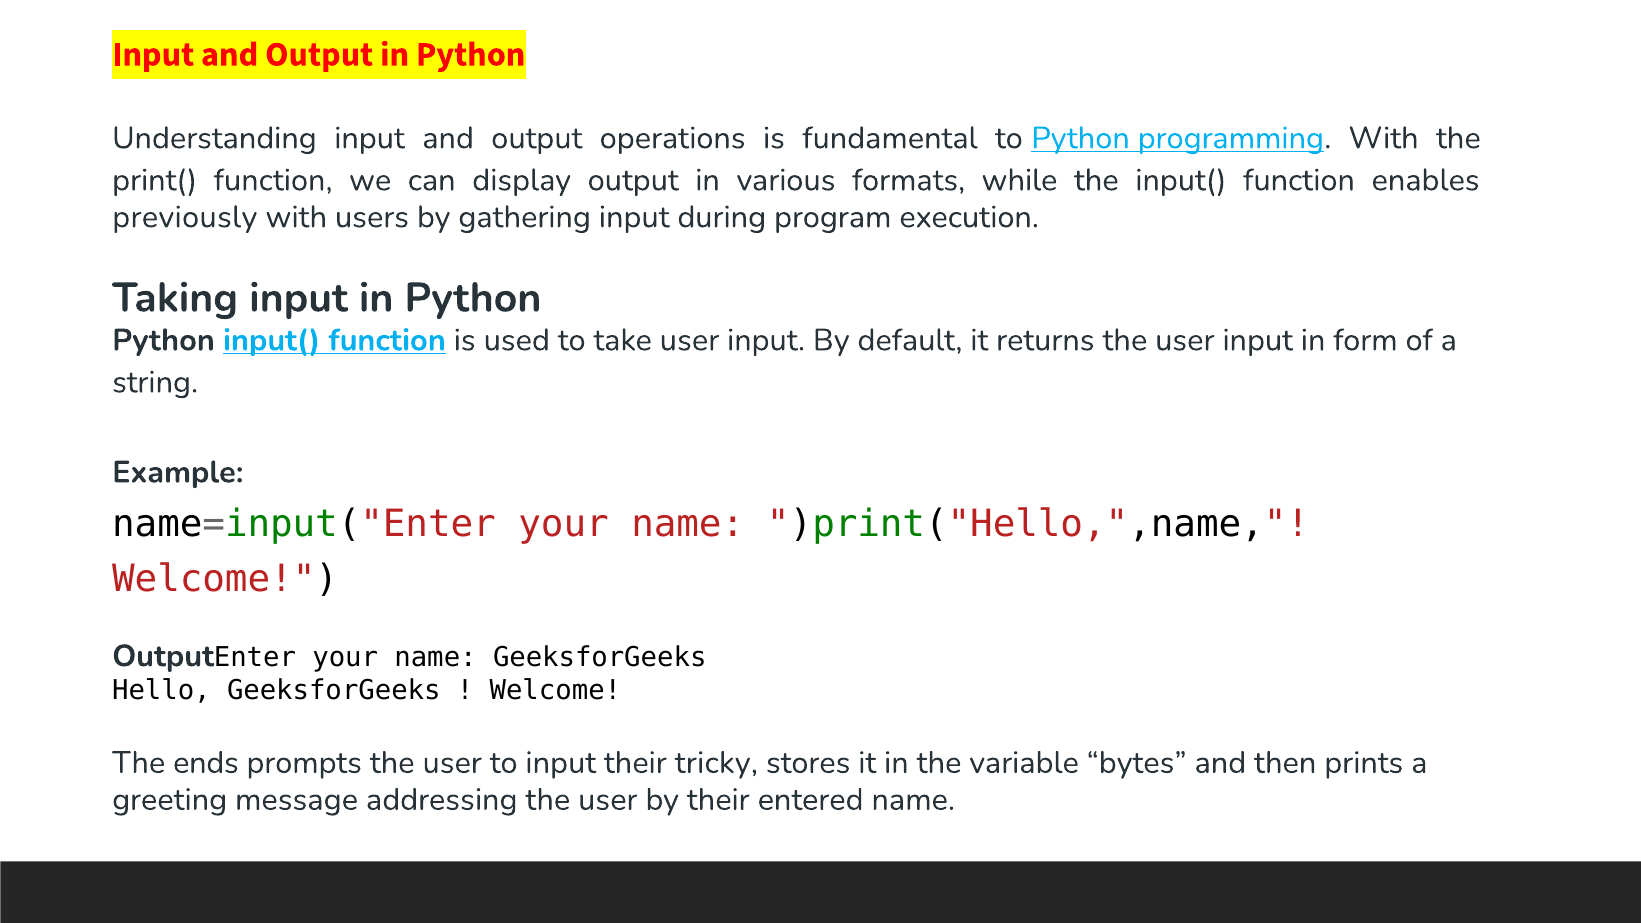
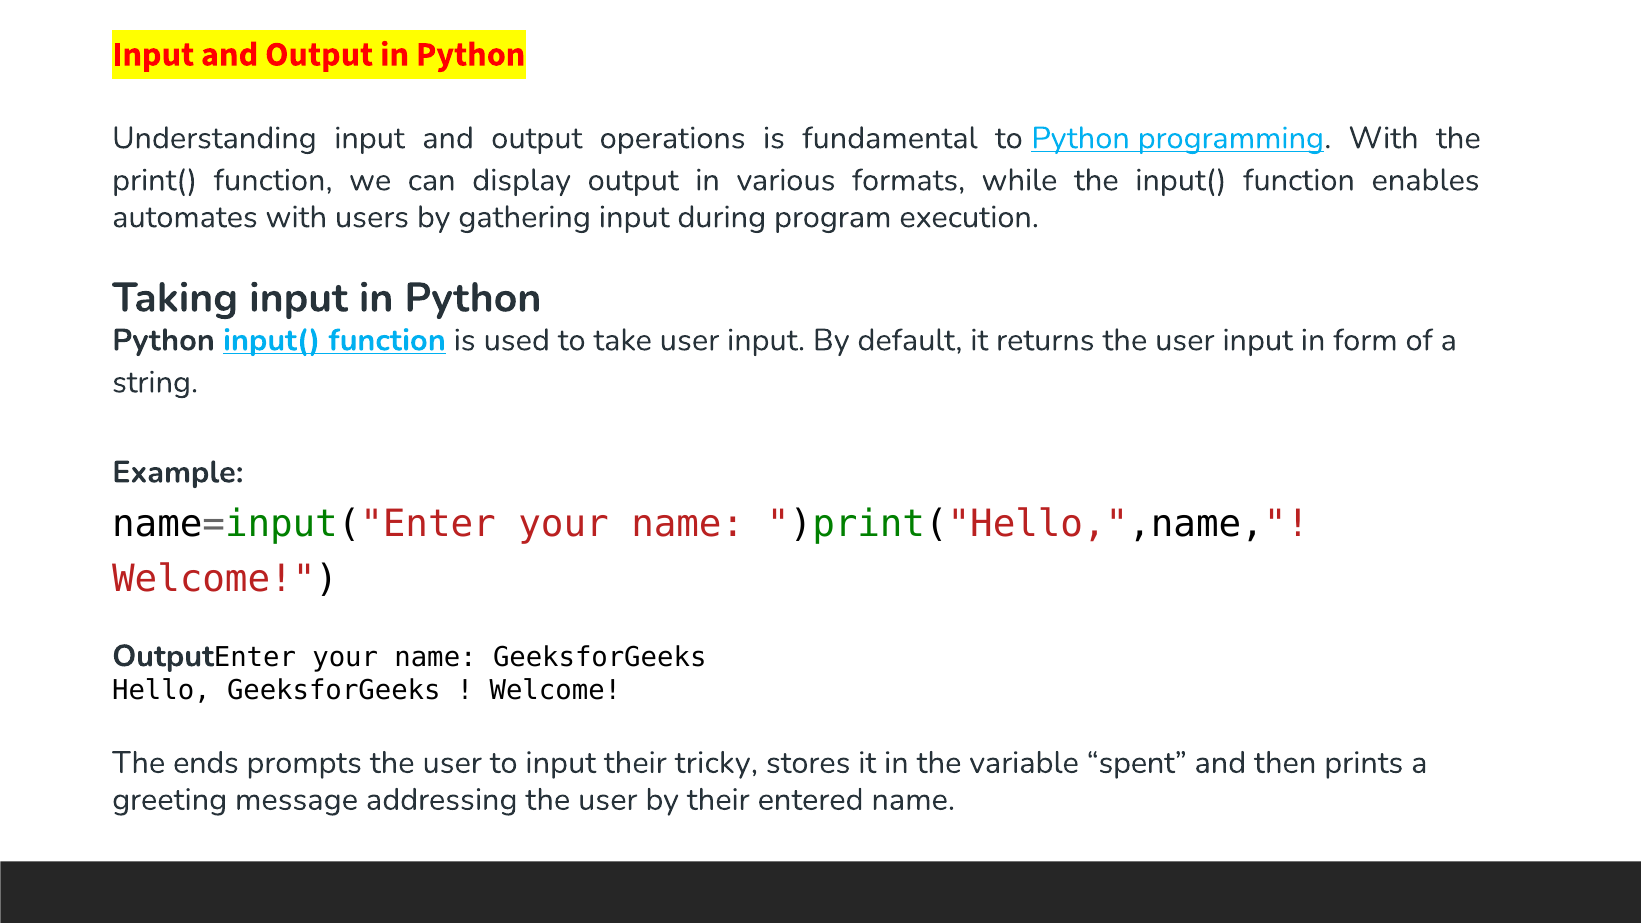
previously: previously -> automates (185, 217)
bytes: bytes -> spent (1137, 763)
